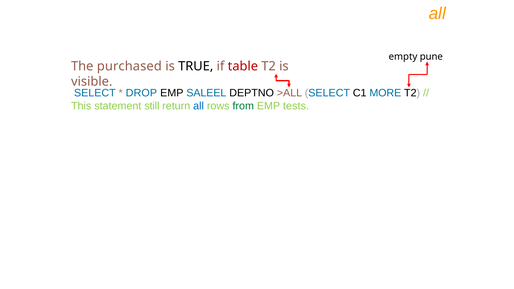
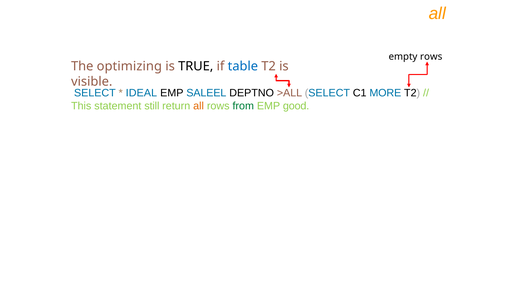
empty pune: pune -> rows (431, 57)
purchased: purchased -> optimizing (129, 66)
table colour: red -> blue (243, 66)
DROP: DROP -> IDEAL (141, 93)
all colour: blue -> orange (199, 106)
tests: tests -> good (296, 106)
